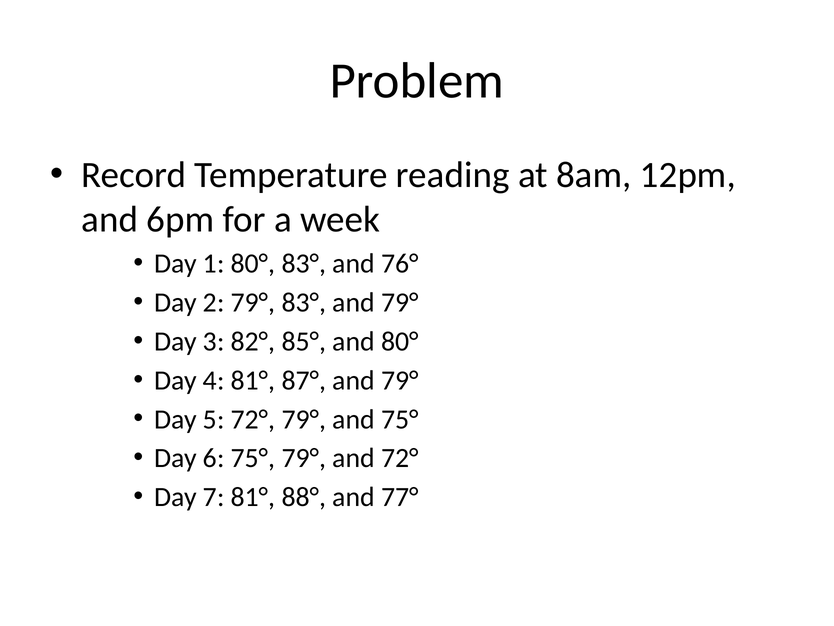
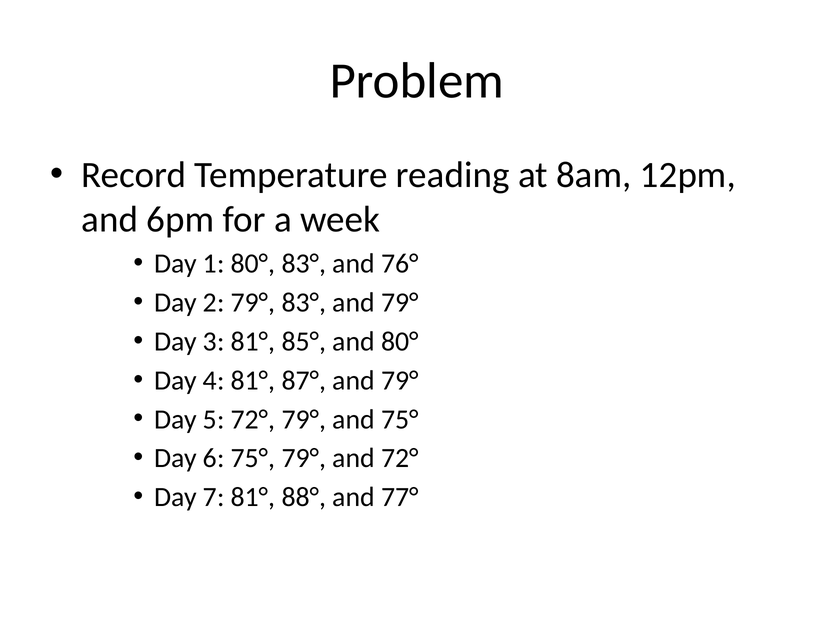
3 82°: 82° -> 81° (253, 341)
